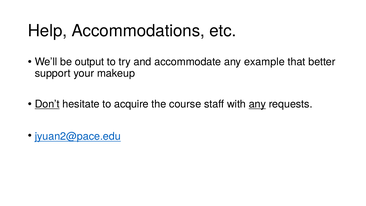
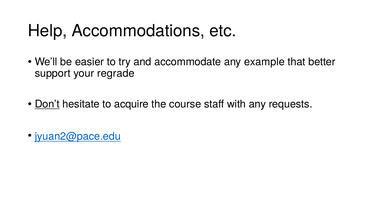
output: output -> easier (90, 62)
makeup: makeup -> regrade (116, 73)
any underline: present -> none (257, 104)
